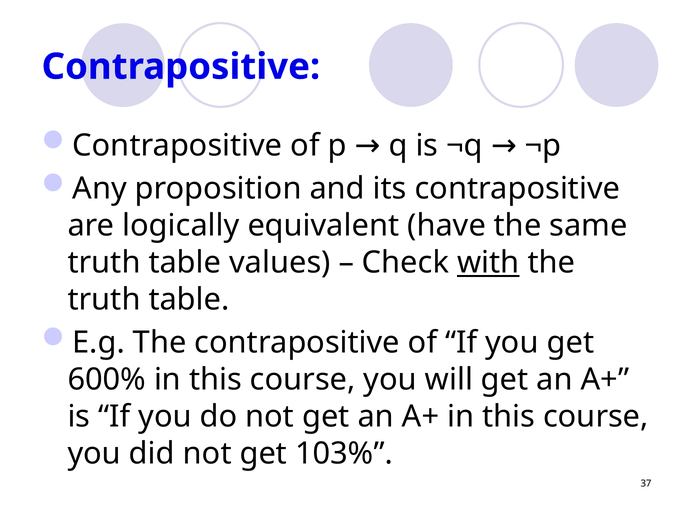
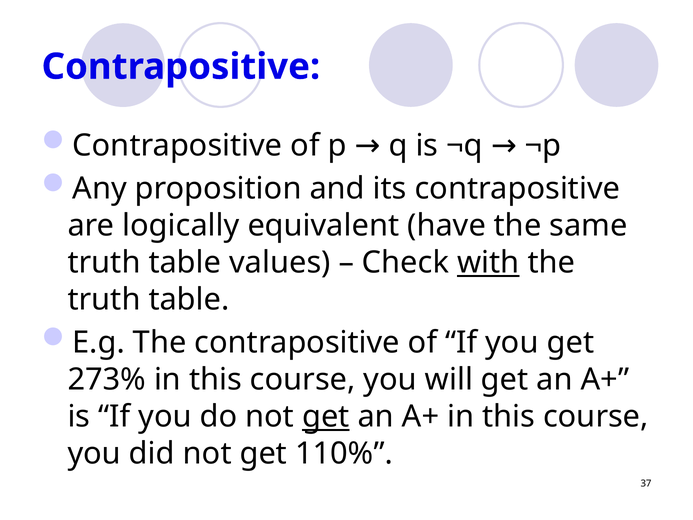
600%: 600% -> 273% (107, 380)
get underline: none -> present (326, 416)
103%: 103% -> 110% (344, 453)
